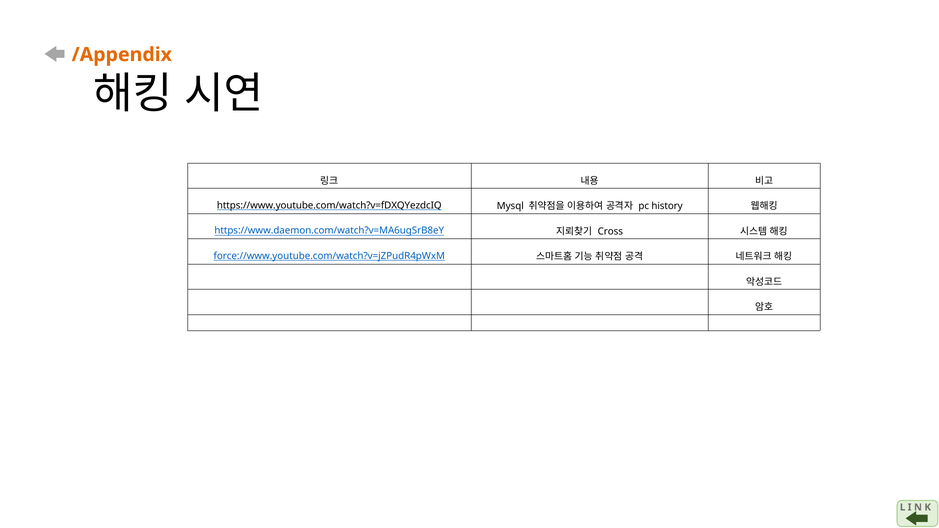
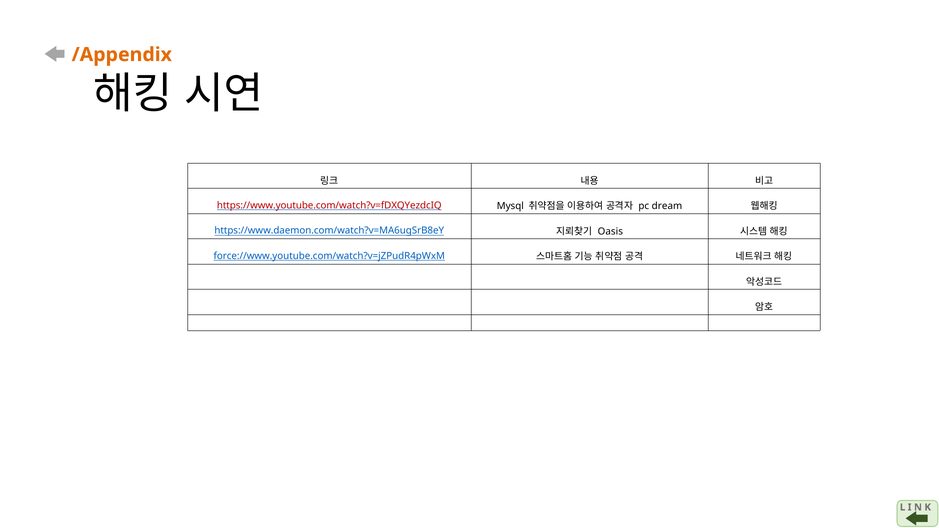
https://www.youtube.com/watch?v=fDXQYezdcIQ colour: black -> red (329, 206)
history: history -> dream (667, 206)
Cross: Cross -> Oasis (610, 231)
